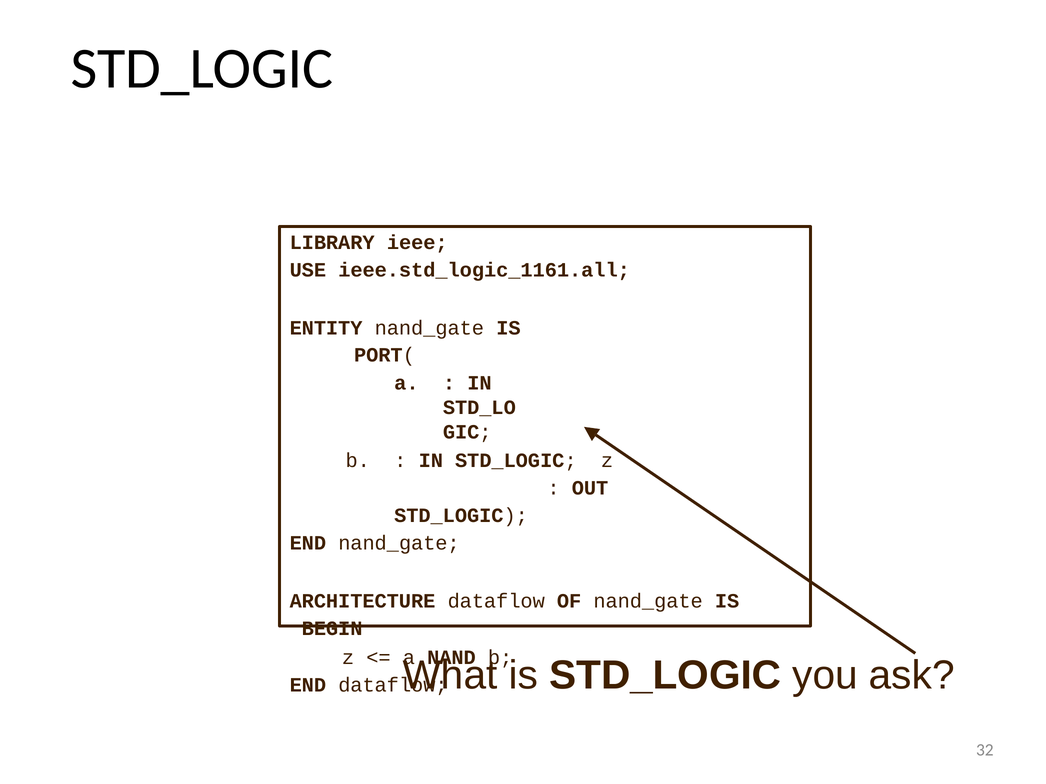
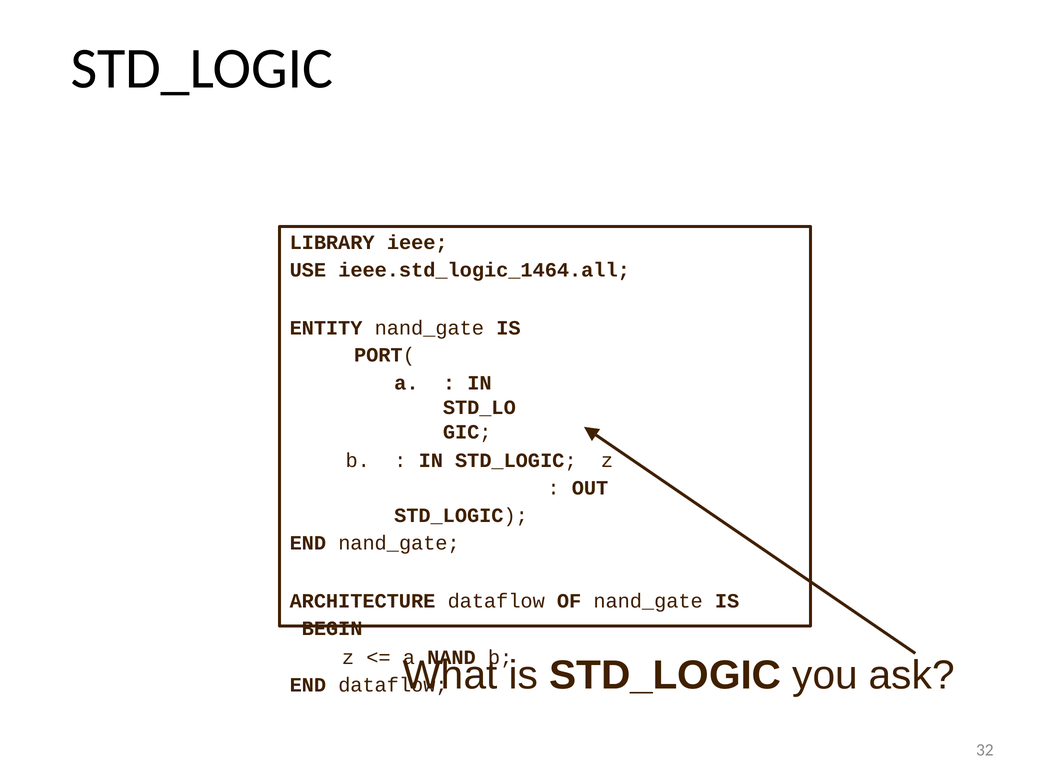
ieee.std_logic_1161.all: ieee.std_logic_1161.all -> ieee.std_logic_1464.all (484, 270)
